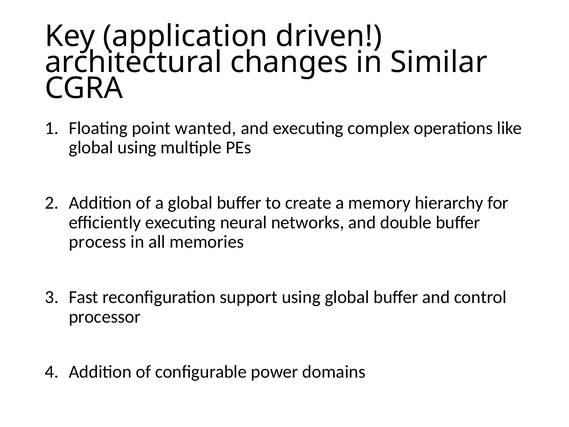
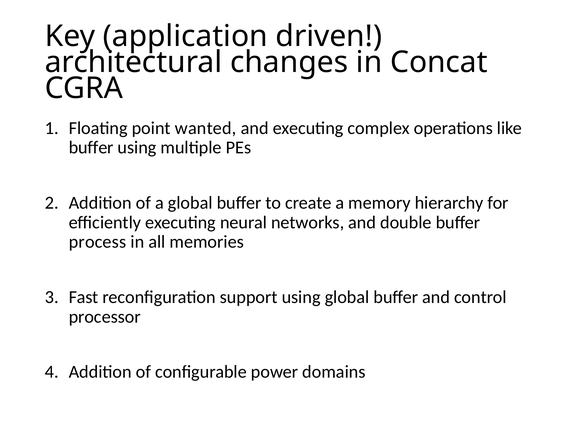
Similar: Similar -> Concat (439, 62)
global: global -> buffer (91, 148)
